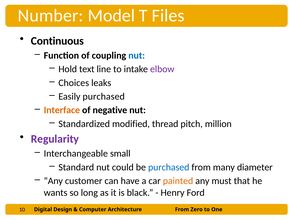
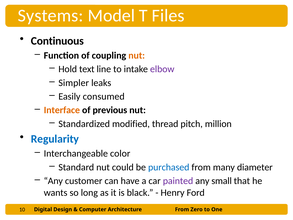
Number: Number -> Systems (51, 16)
nut colour: blue -> orange (137, 55)
Choices: Choices -> Simpler (74, 83)
Easily purchased: purchased -> consumed (104, 96)
negative: negative -> previous (110, 110)
Regularity colour: purple -> blue (55, 139)
small: small -> color (120, 153)
painted colour: orange -> purple (178, 181)
must: must -> small (222, 181)
